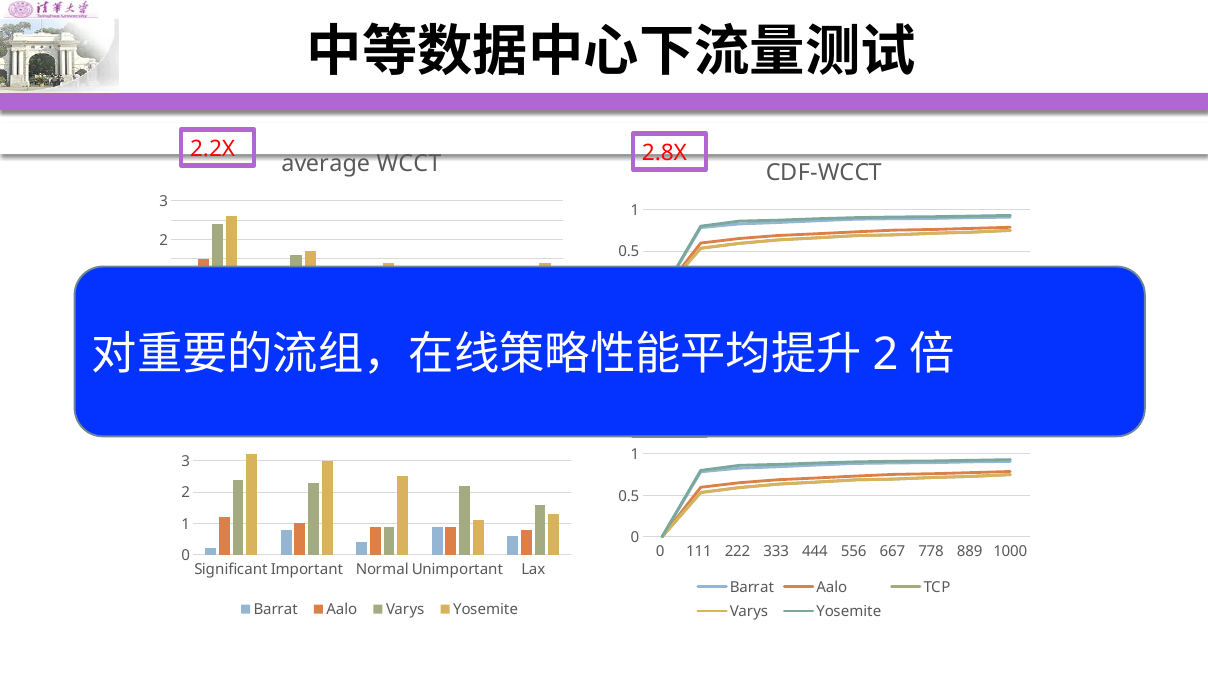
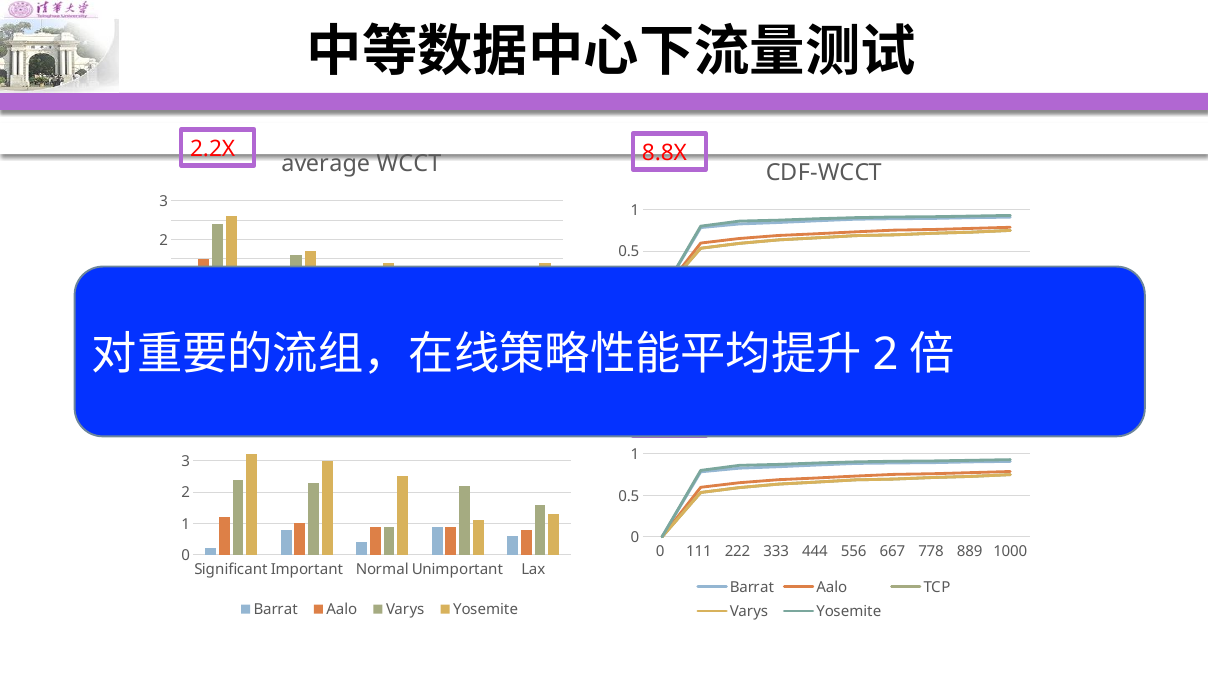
2.8X: 2.8X -> 8.8X (664, 153)
